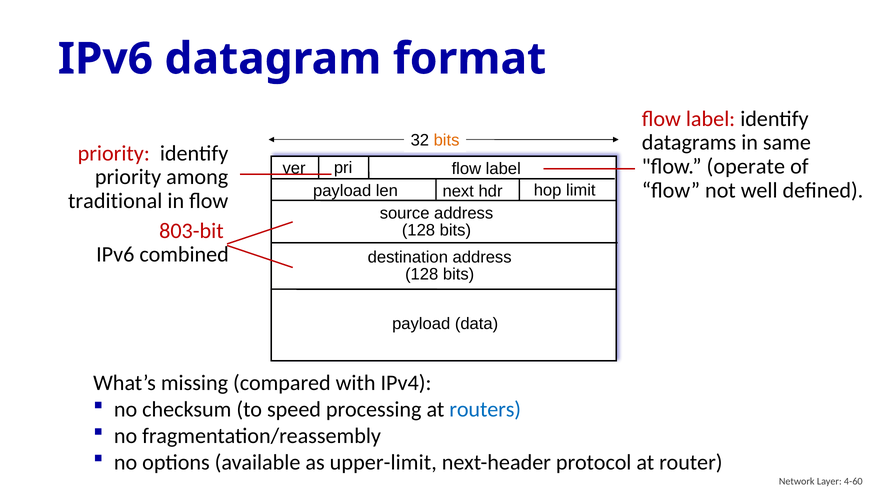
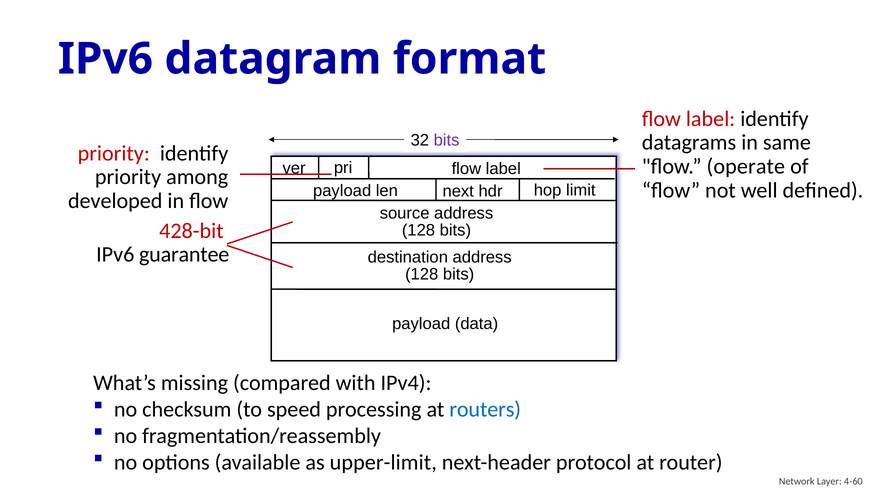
bits colour: orange -> purple (447, 140)
traditional: traditional -> developed (115, 201)
803-bit: 803-bit -> 428-bit (191, 231)
combined: combined -> guarantee (184, 255)
